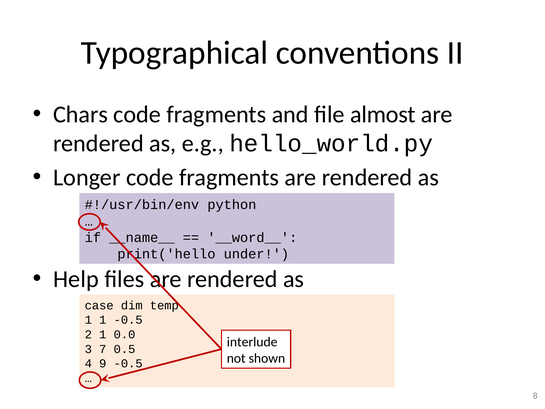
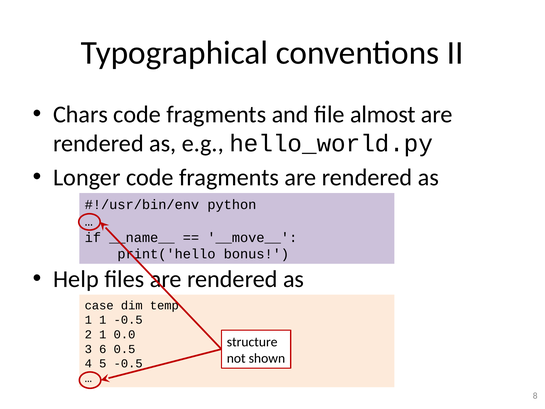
__word__: __word__ -> __move__ (252, 237)
under: under -> bonus (256, 254)
interlude: interlude -> structure (252, 342)
7: 7 -> 6 (103, 349)
9: 9 -> 5 (103, 363)
